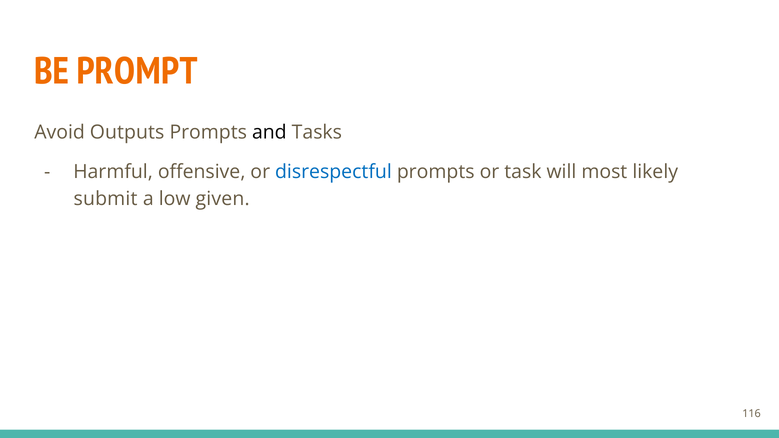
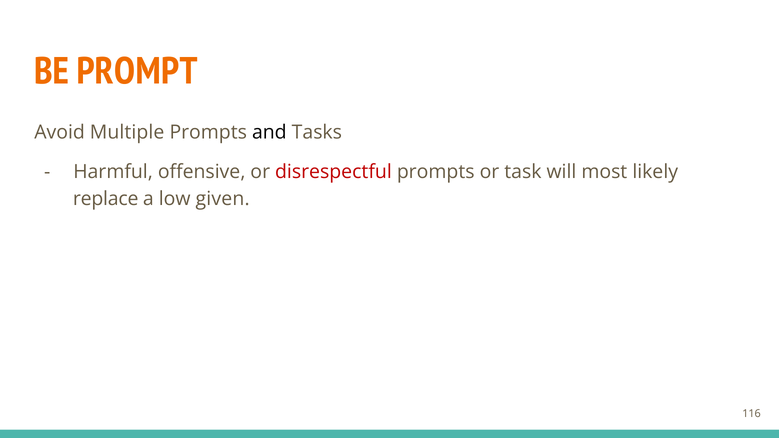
Outputs: Outputs -> Multiple (127, 132)
disrespectful colour: blue -> red (333, 172)
submit: submit -> replace (106, 199)
